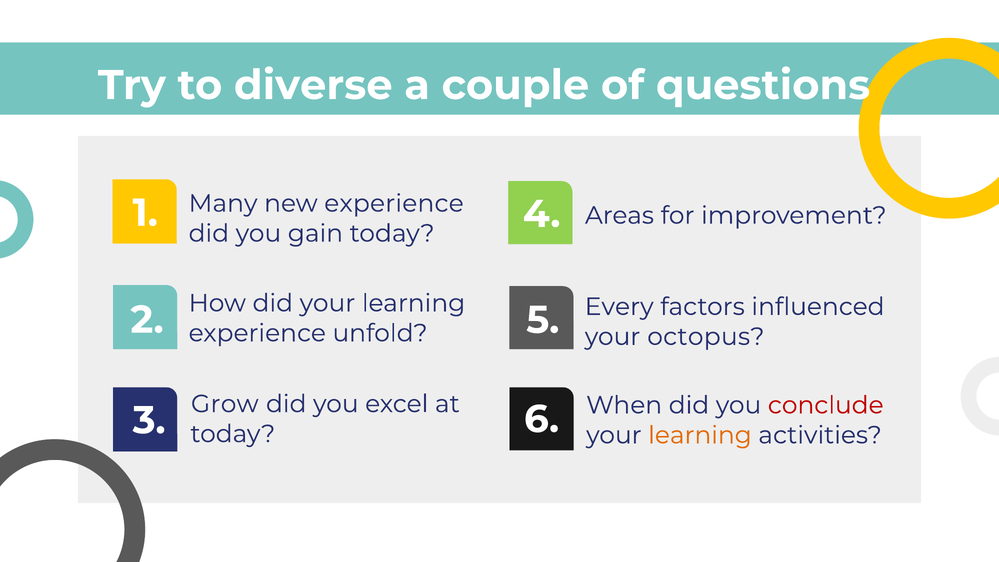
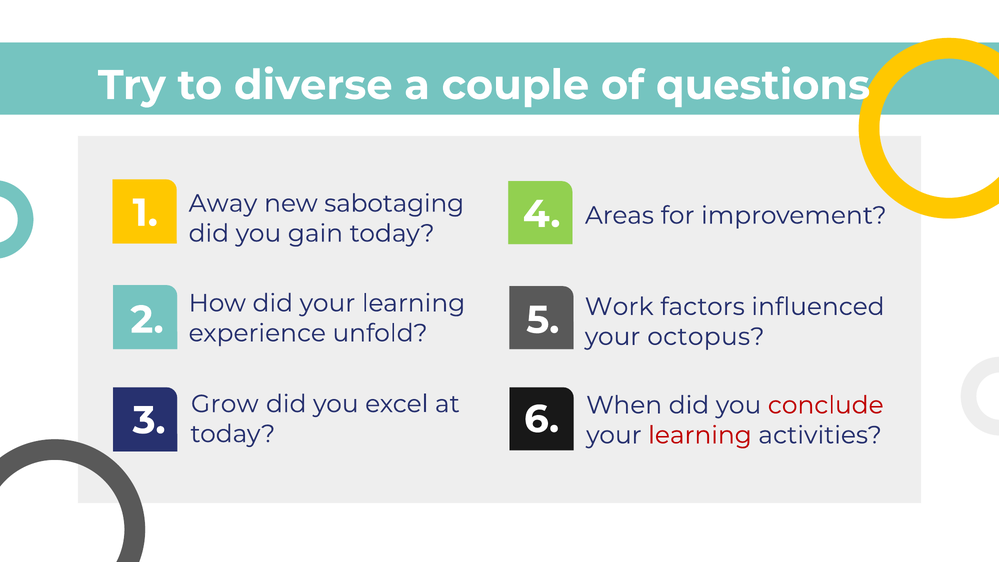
Many: Many -> Away (223, 203)
new experience: experience -> sabotaging (394, 203)
Every: Every -> Work (619, 307)
learning colour: orange -> red (700, 435)
